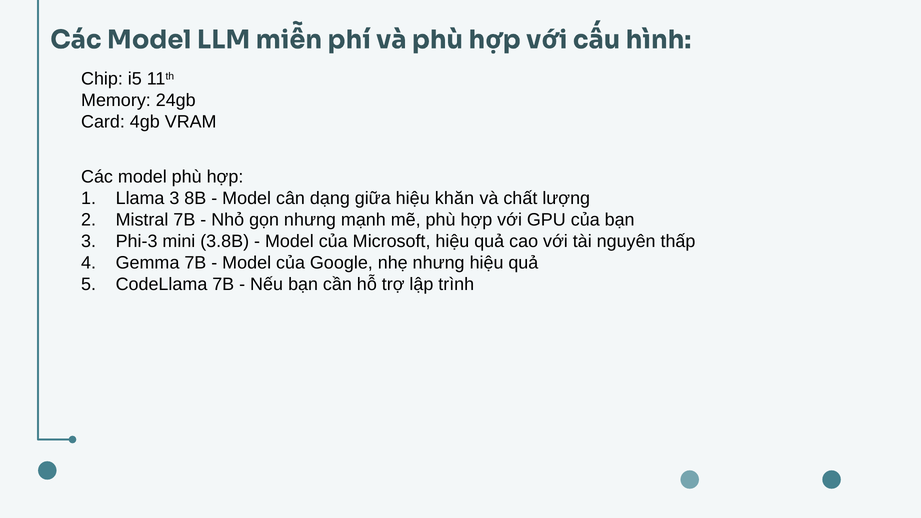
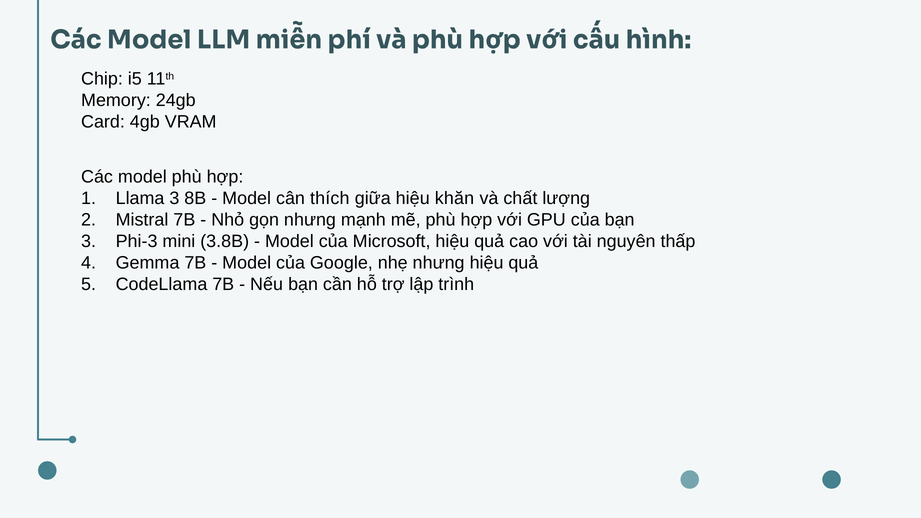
dạng: dạng -> thích (330, 199)
